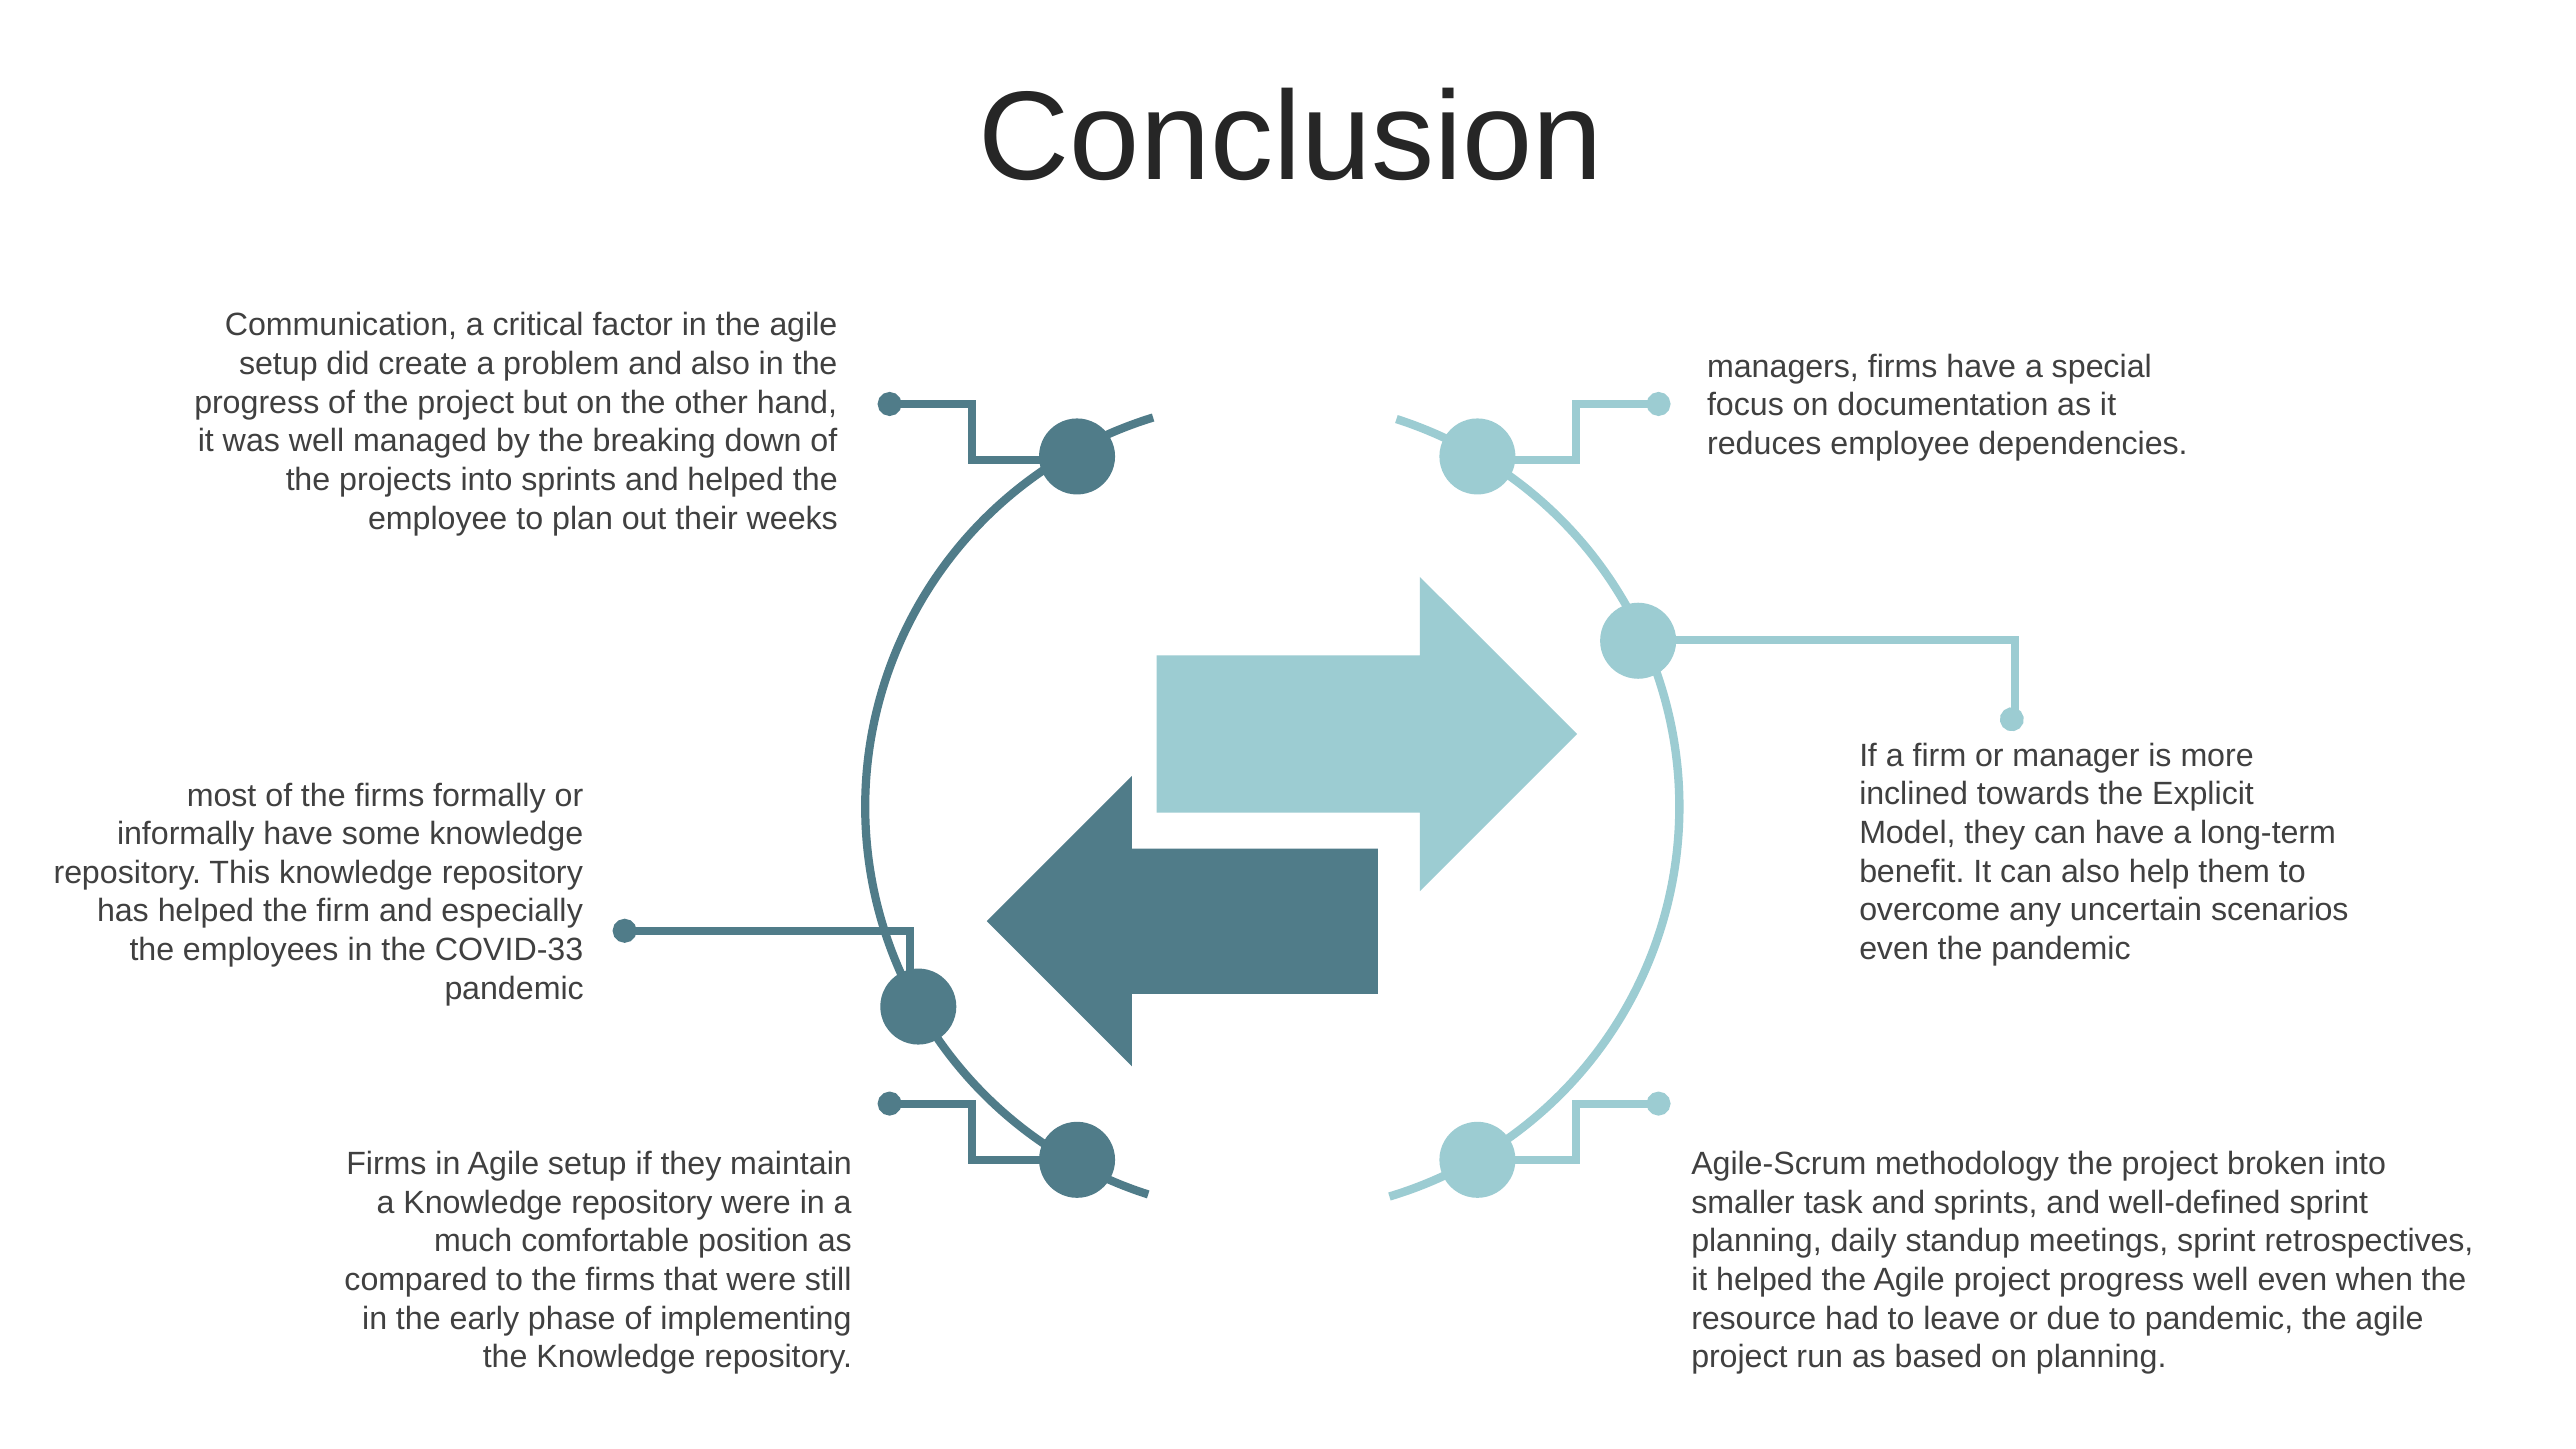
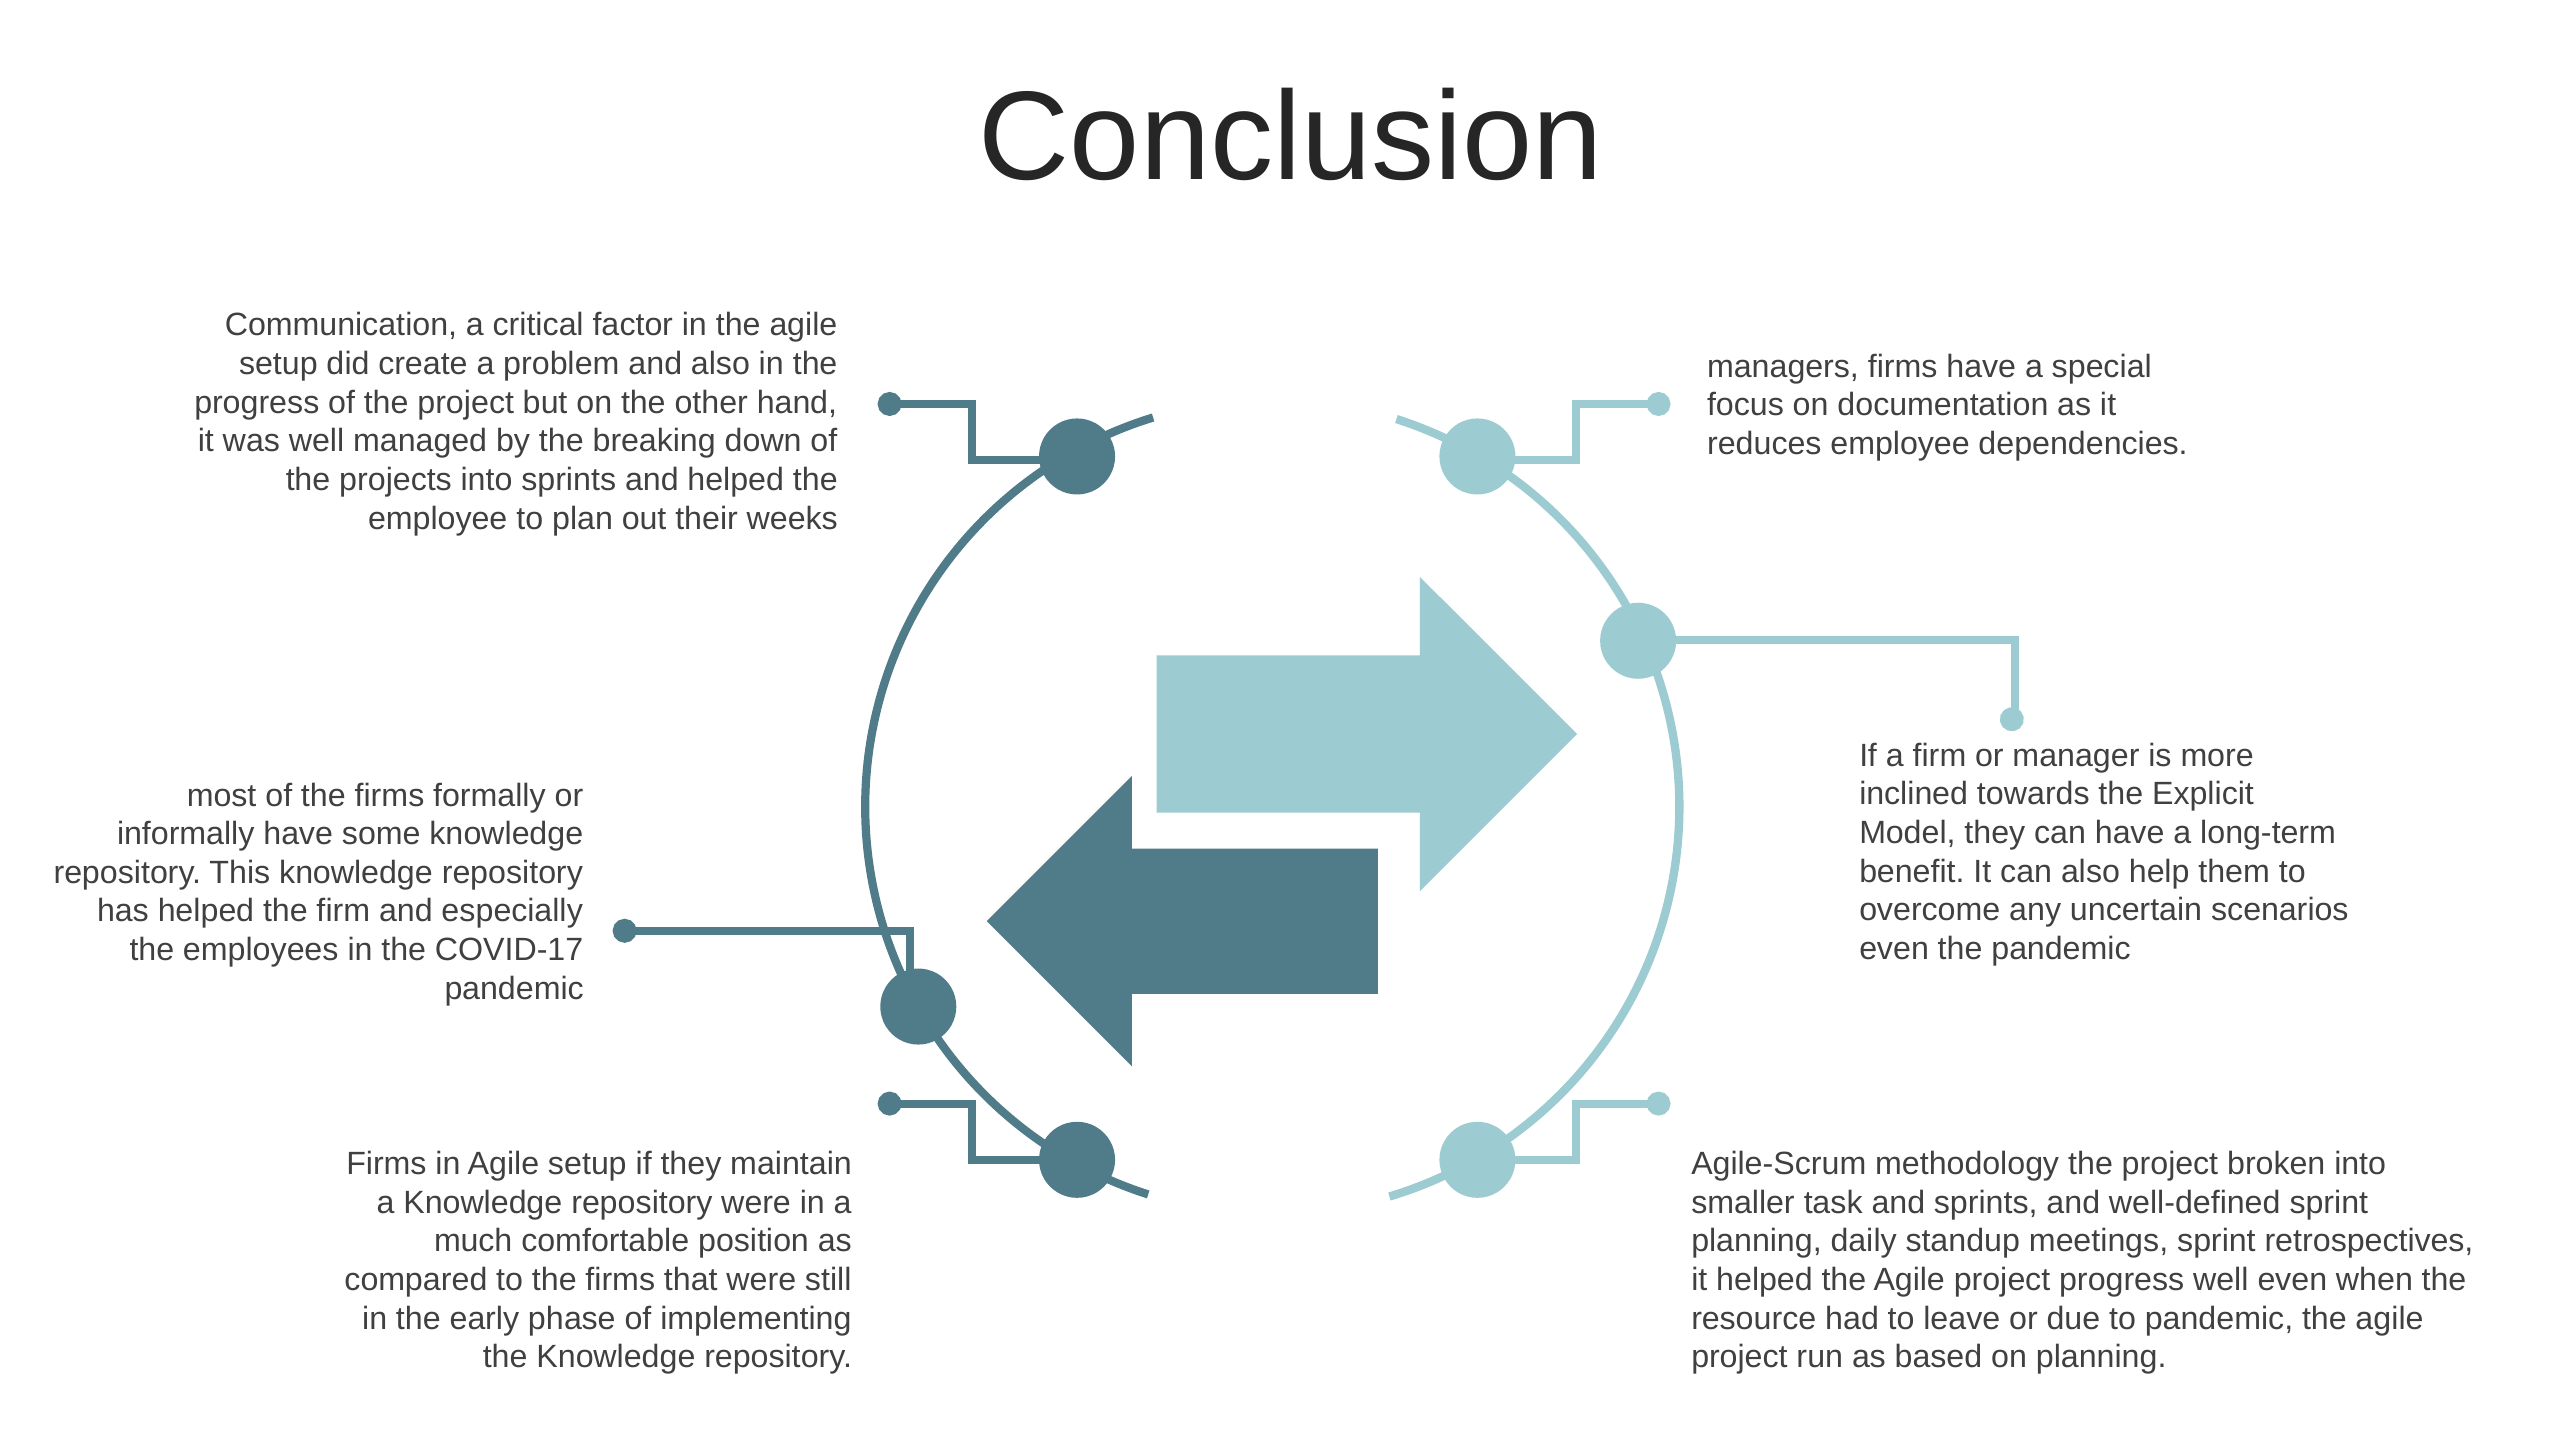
COVID-33: COVID-33 -> COVID-17 (509, 950)
